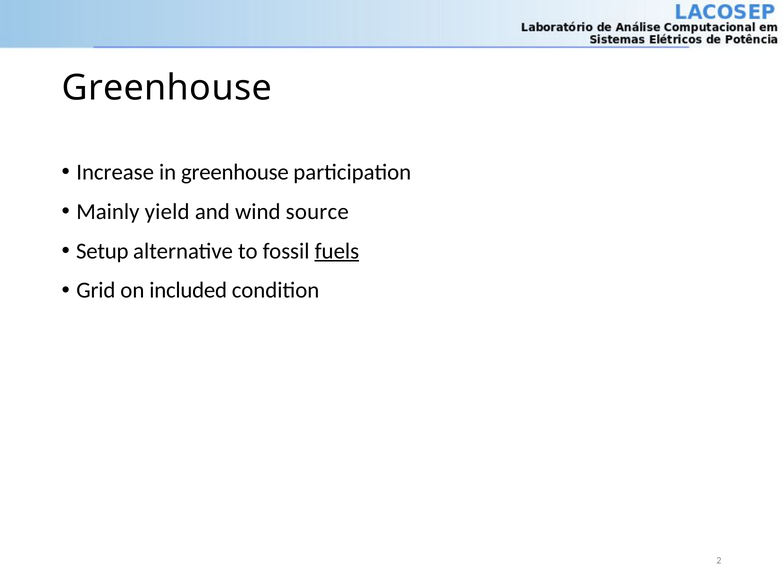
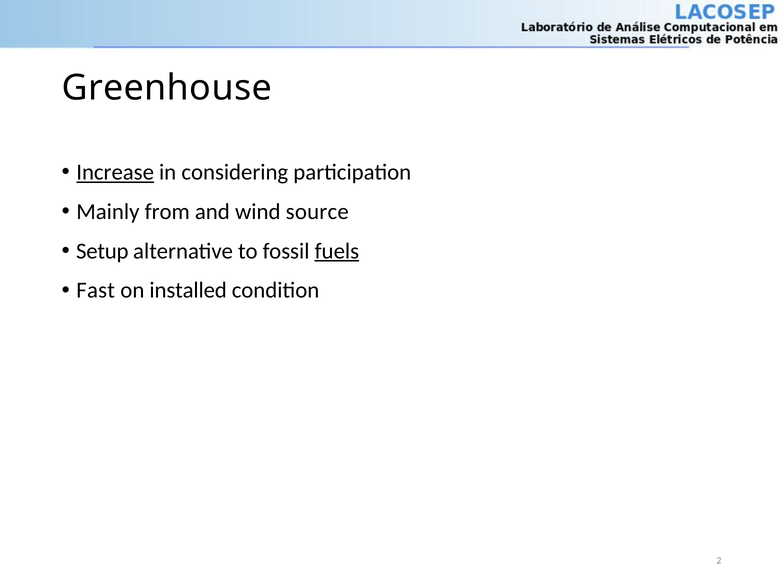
Increase underline: none -> present (115, 172)
in greenhouse: greenhouse -> considering (235, 172)
yield: yield -> from (167, 212)
Grid: Grid -> Fast (96, 291)
included: included -> installed (188, 291)
